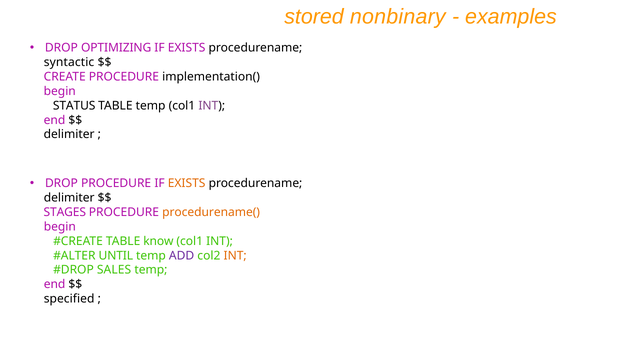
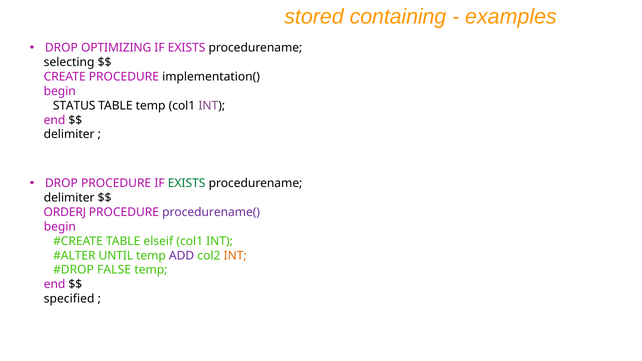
nonbinary: nonbinary -> containing (398, 17)
syntactic: syntactic -> selecting (69, 62)
EXISTS colour: orange -> green (187, 183)
STAGES: STAGES -> ORDERJ (65, 212)
procedurename( colour: orange -> purple (211, 212)
know: know -> elseif (158, 241)
SALES: SALES -> FALSE (114, 270)
